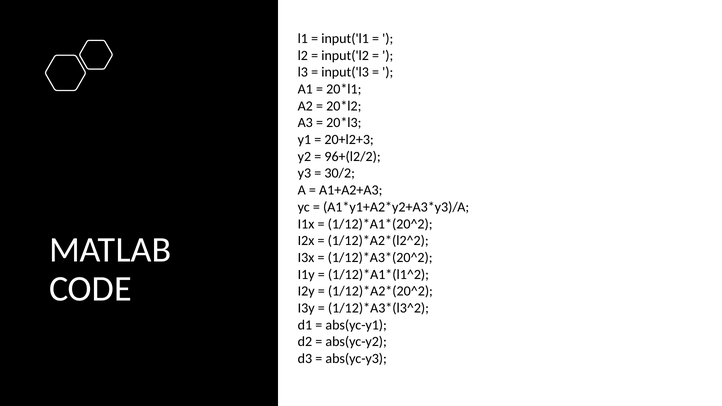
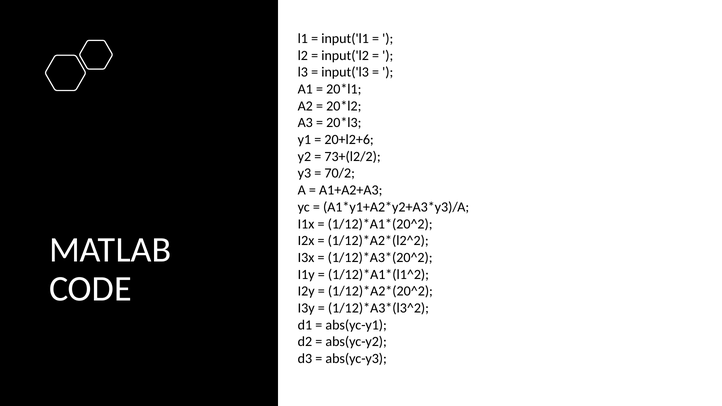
20+l2+3: 20+l2+3 -> 20+l2+6 (349, 140)
96+(l2/2: 96+(l2/2 -> 73+(l2/2 (353, 157)
30/2: 30/2 -> 70/2 (340, 173)
